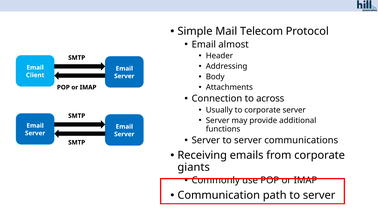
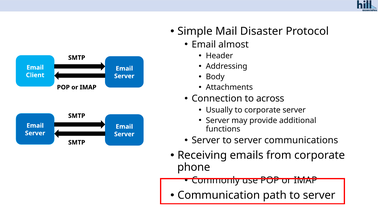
Telecom: Telecom -> Disaster (261, 31)
giants: giants -> phone (194, 167)
